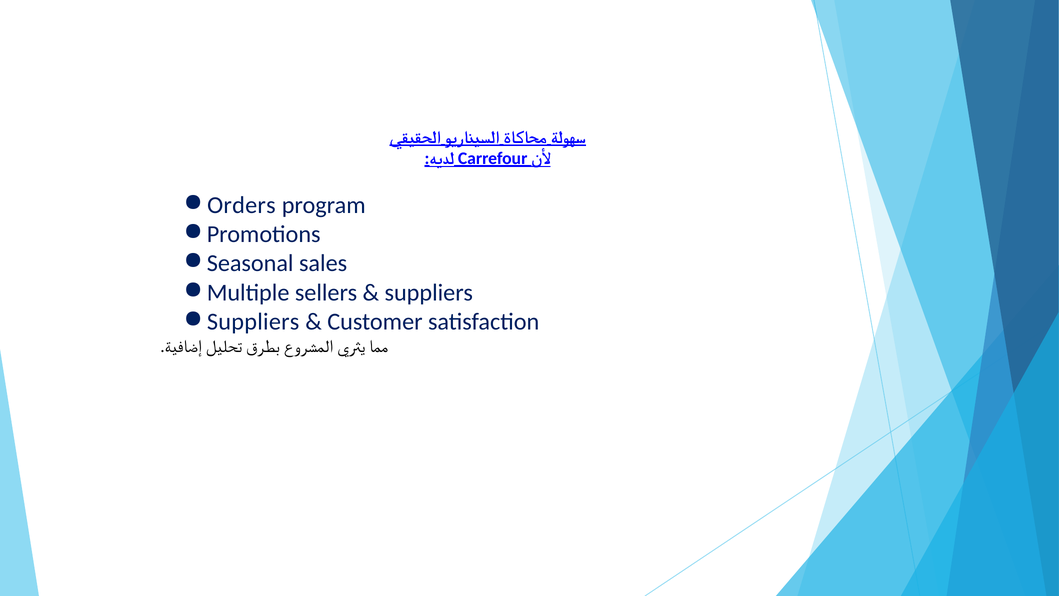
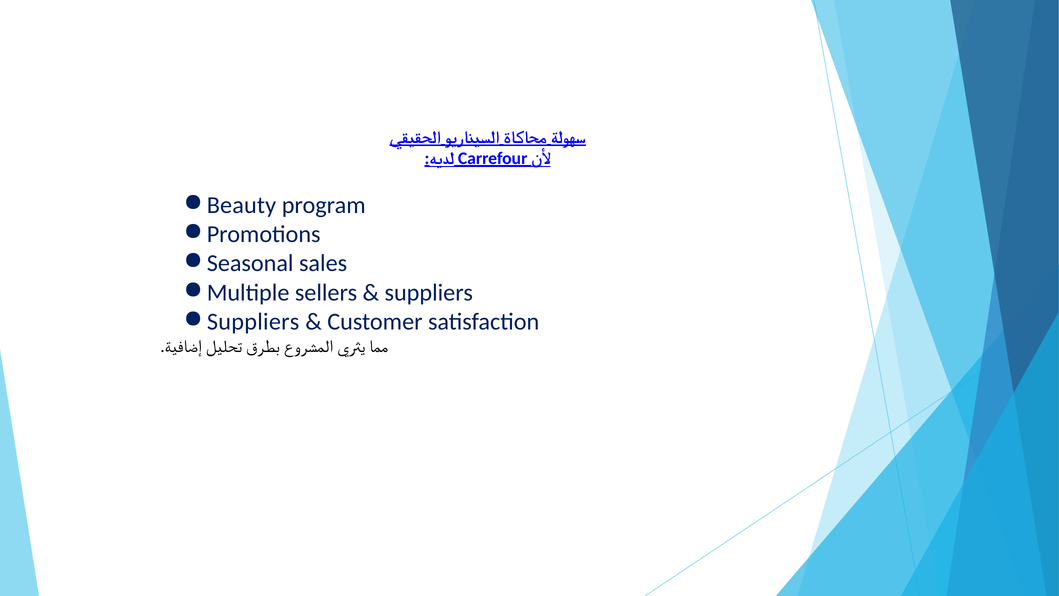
Orders: Orders -> Beauty (241, 205)
